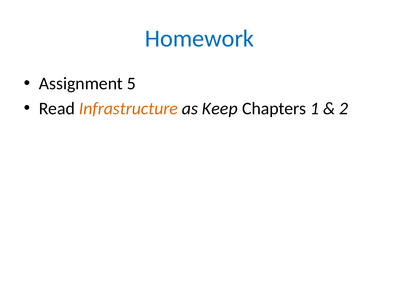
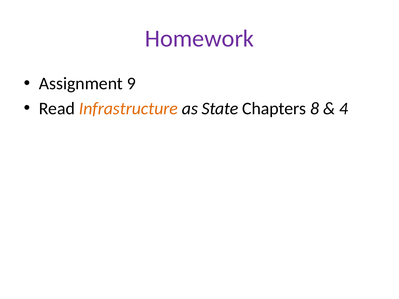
Homework colour: blue -> purple (199, 39)
5: 5 -> 9 (131, 84)
Keep: Keep -> State (220, 109)
1: 1 -> 8 (315, 109)
2: 2 -> 4 (344, 109)
